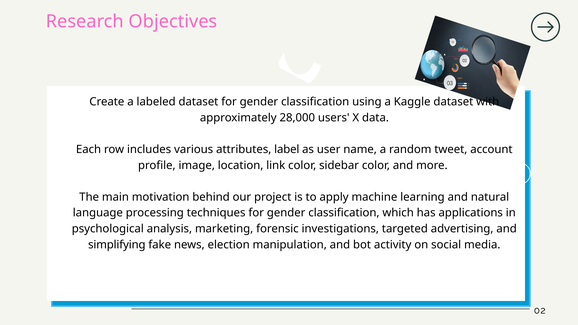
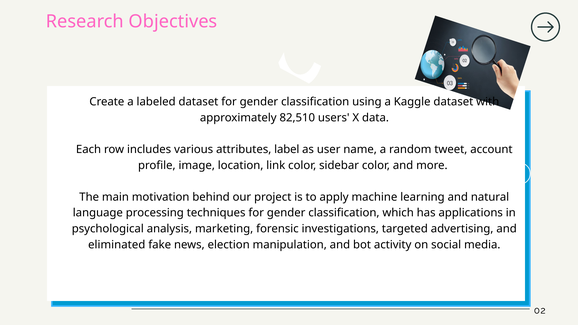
28,000: 28,000 -> 82,510 (297, 118)
simplifying: simplifying -> eliminated (117, 245)
